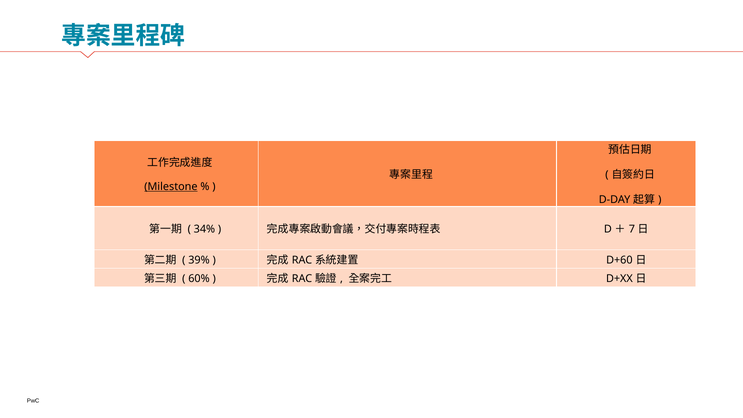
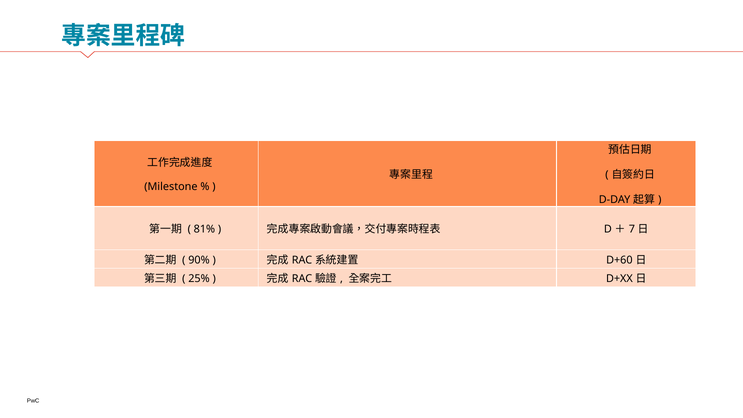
Milestone underline: present -> none (171, 187)
34%: 34% -> 81% (204, 229)
39%: 39% -> 90% (199, 260)
60%: 60% -> 25% (199, 279)
